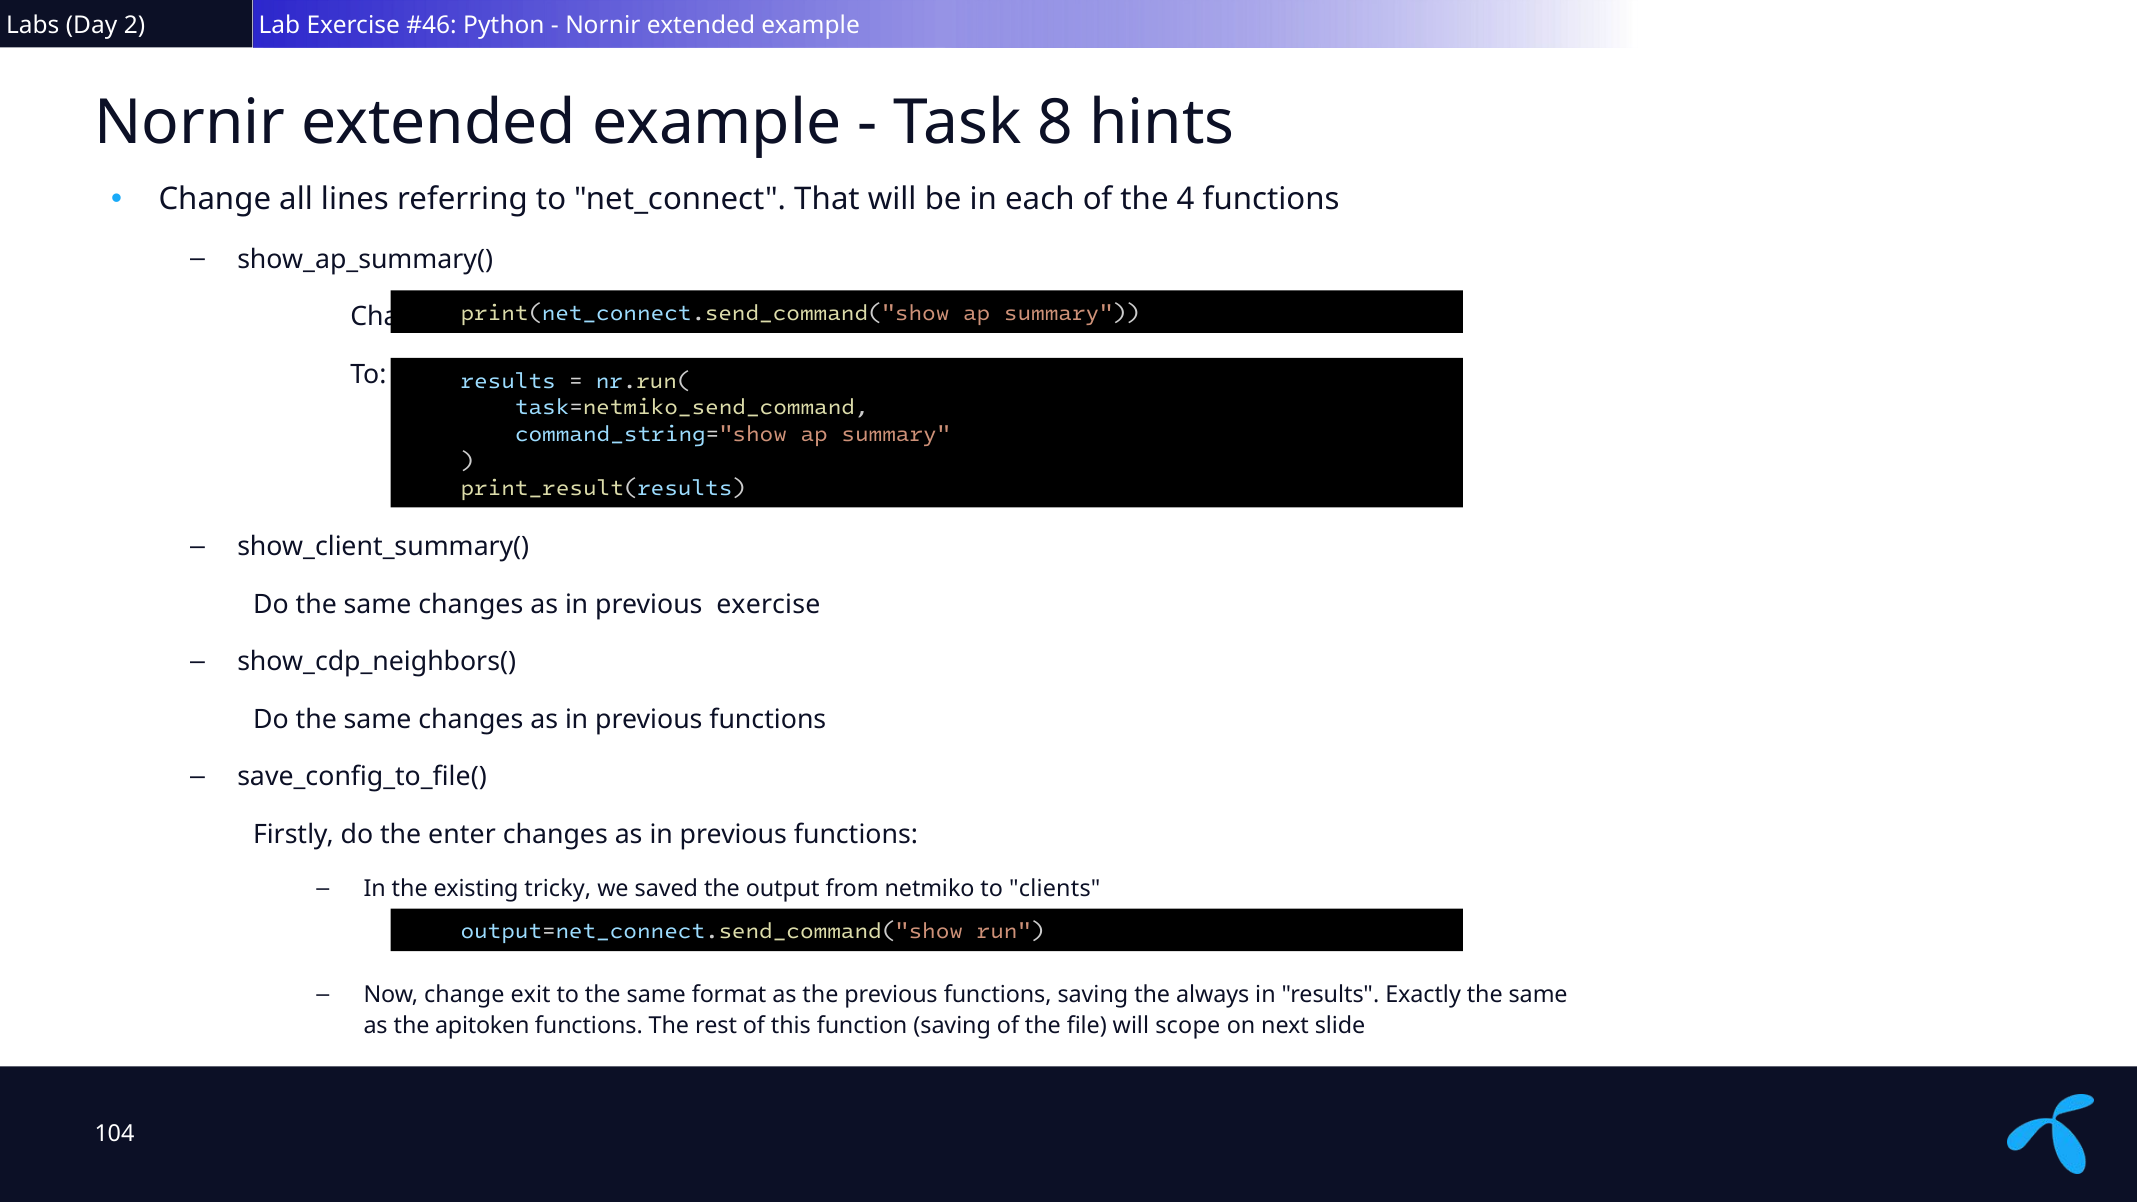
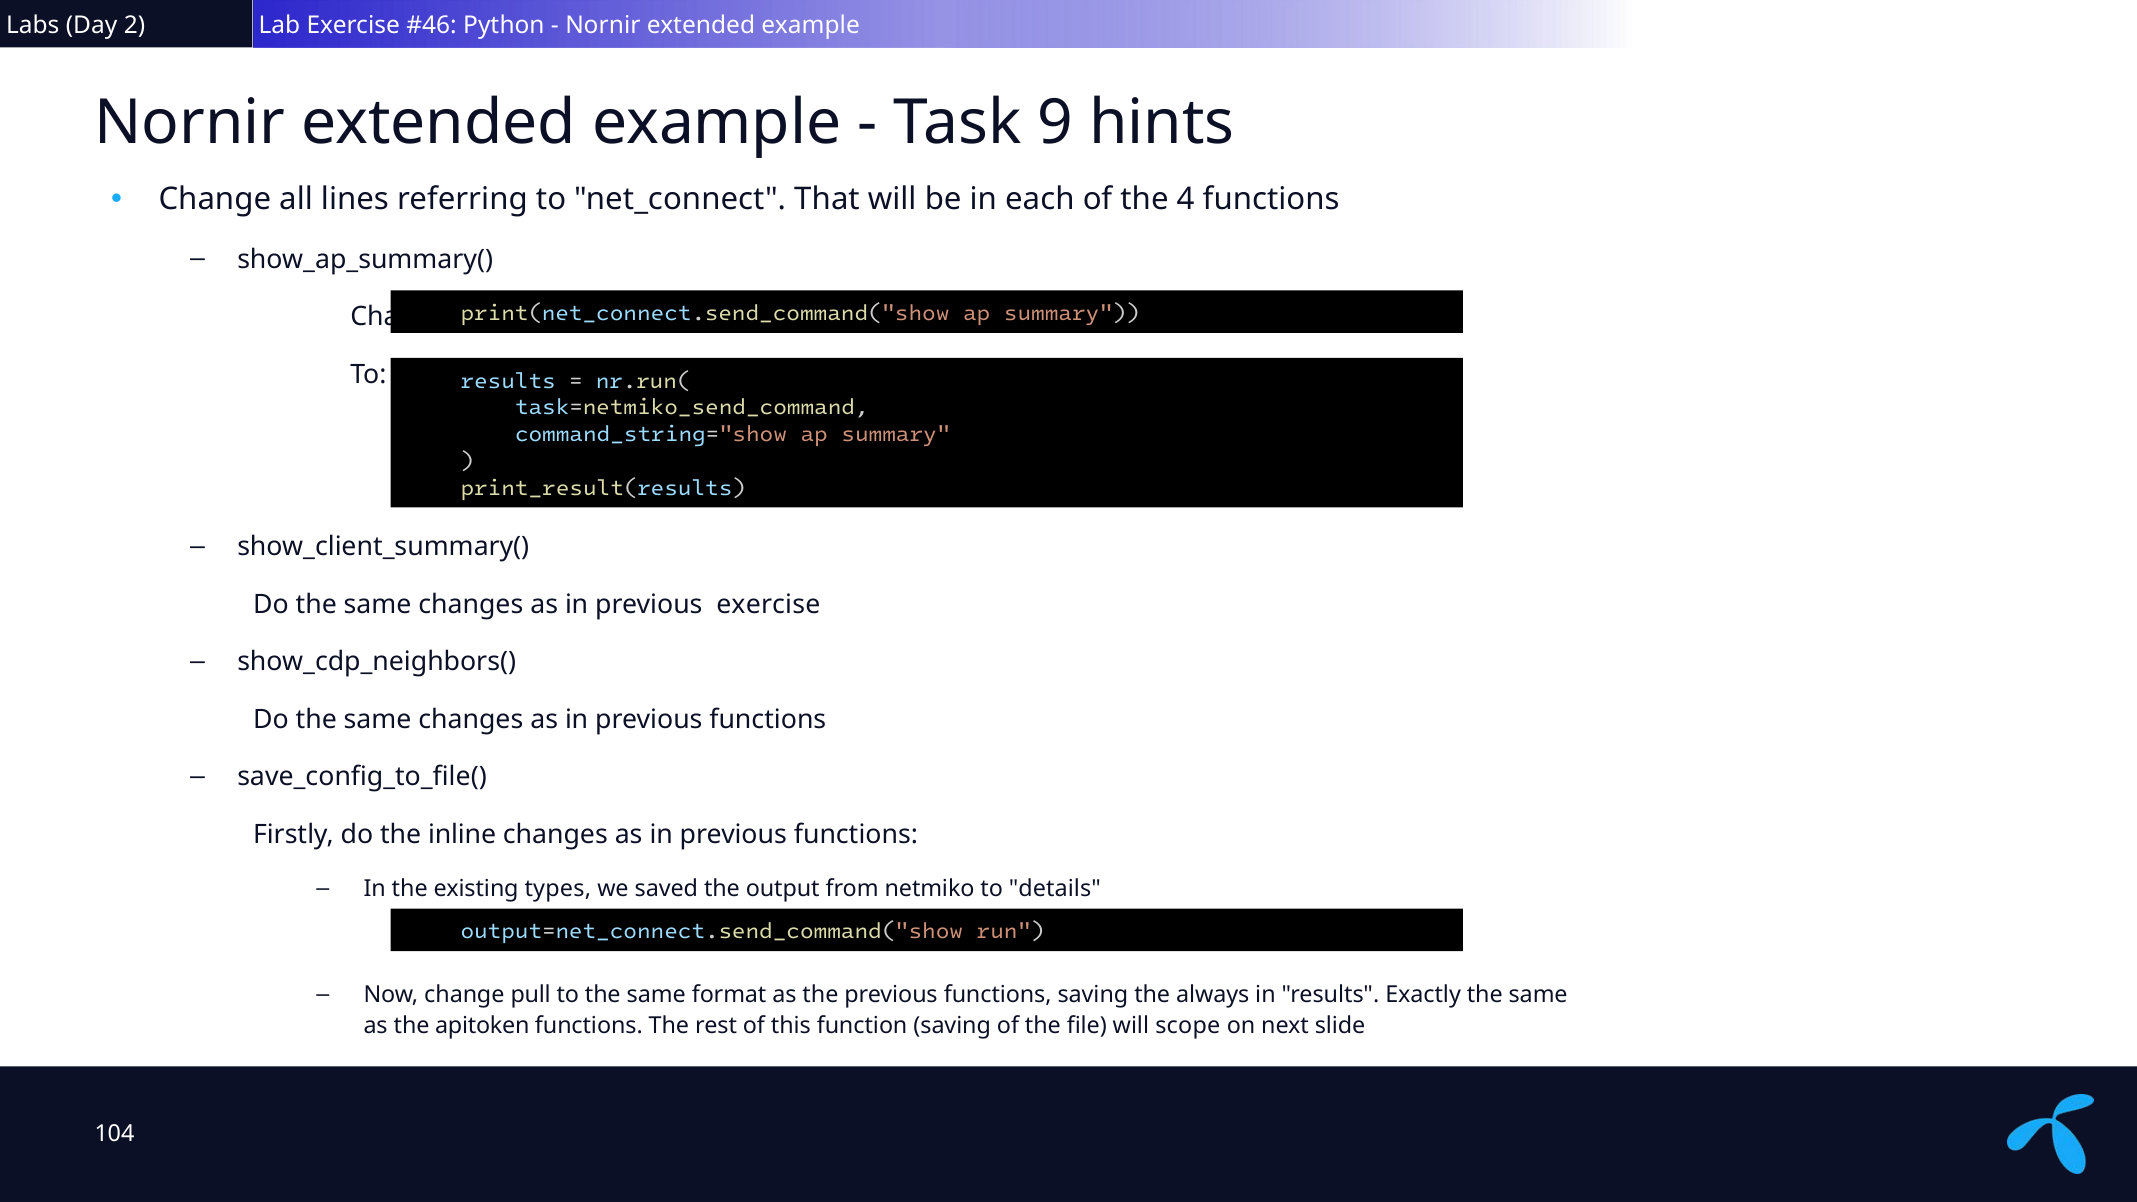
8: 8 -> 9 (1055, 123)
enter: enter -> inline (462, 835)
tricky: tricky -> types (558, 889)
clients: clients -> details (1055, 889)
exit: exit -> pull (531, 995)
